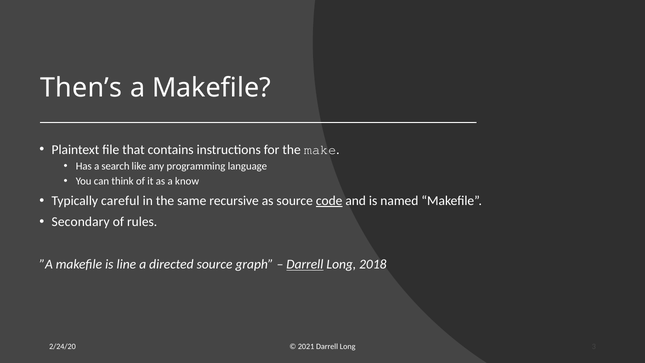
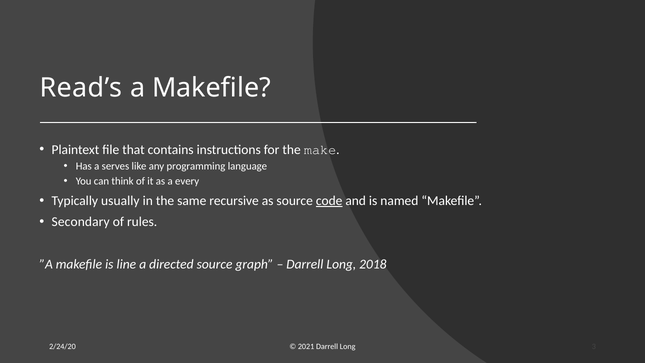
Then’s: Then’s -> Read’s (81, 88)
search: search -> serves (115, 166)
know: know -> every (187, 181)
careful: careful -> usually (120, 201)
Darrell underline: present -> none (305, 264)
